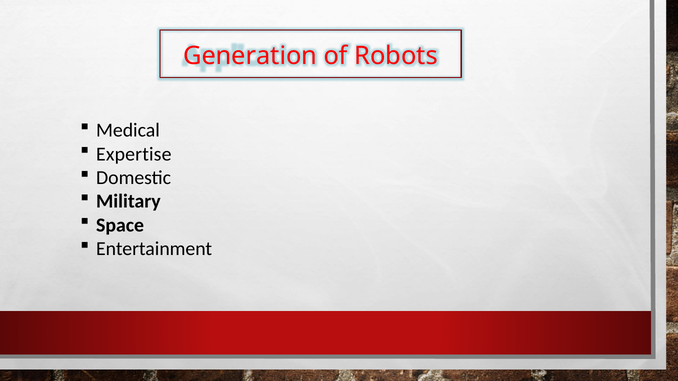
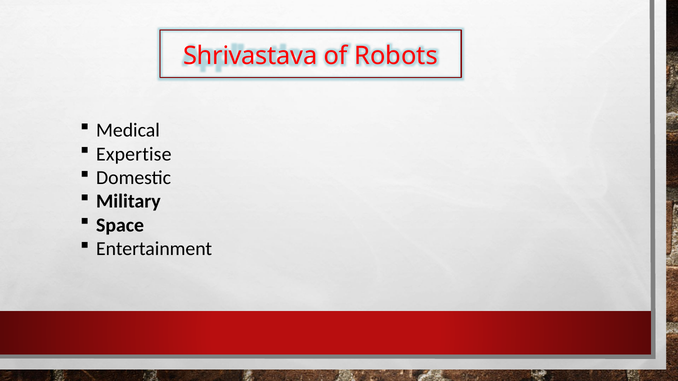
Generation: Generation -> Shrivastava (250, 56)
